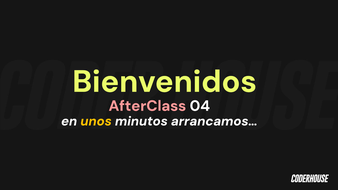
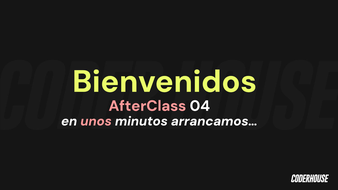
unos colour: yellow -> pink (96, 121)
